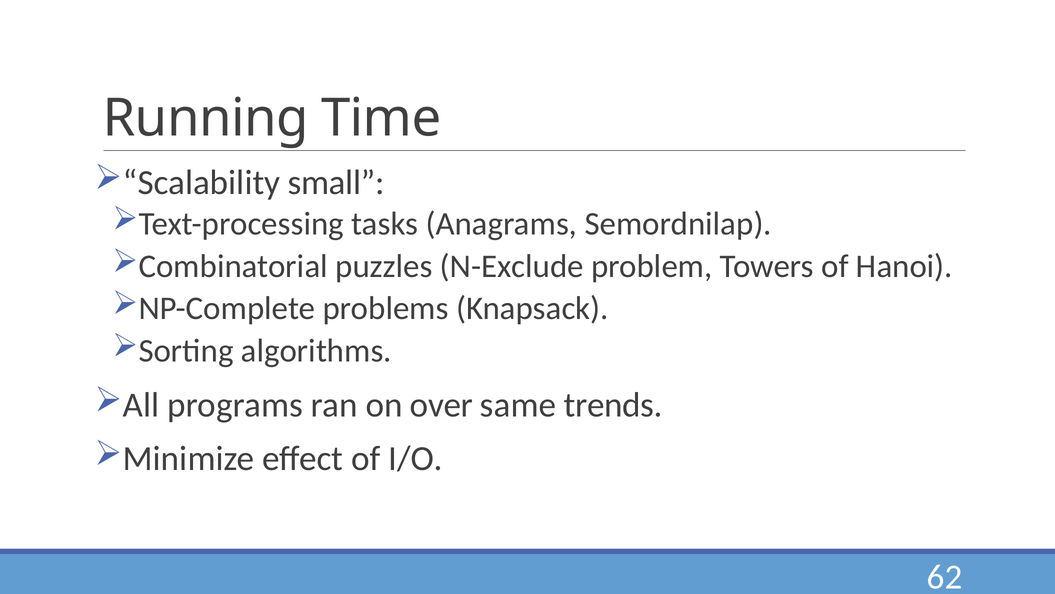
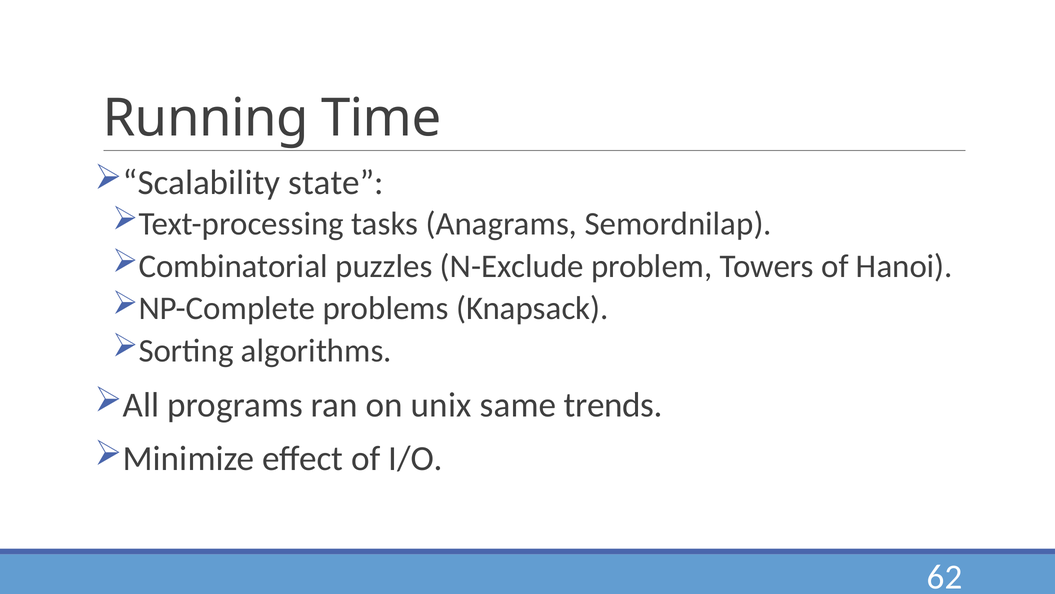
small: small -> state (336, 182)
over: over -> unix (441, 405)
